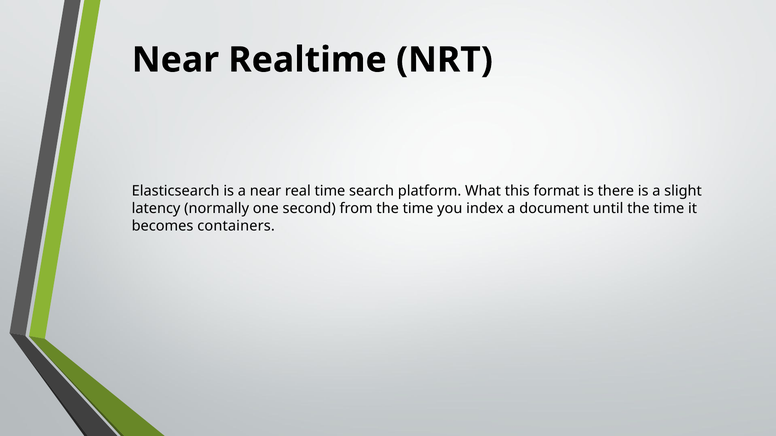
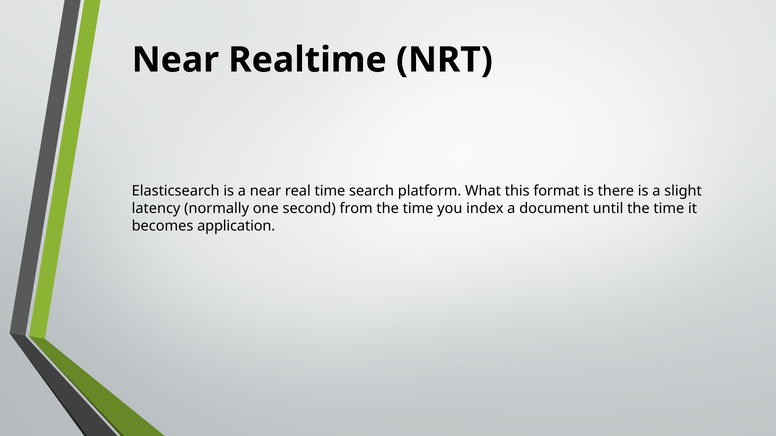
containers: containers -> application (236, 226)
